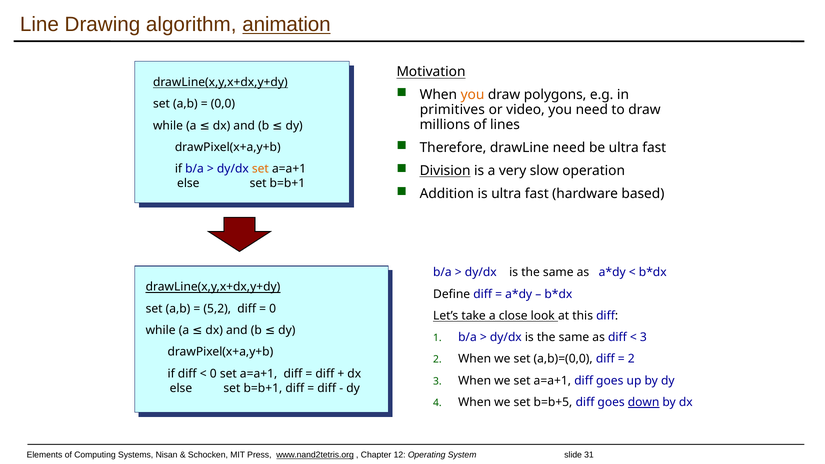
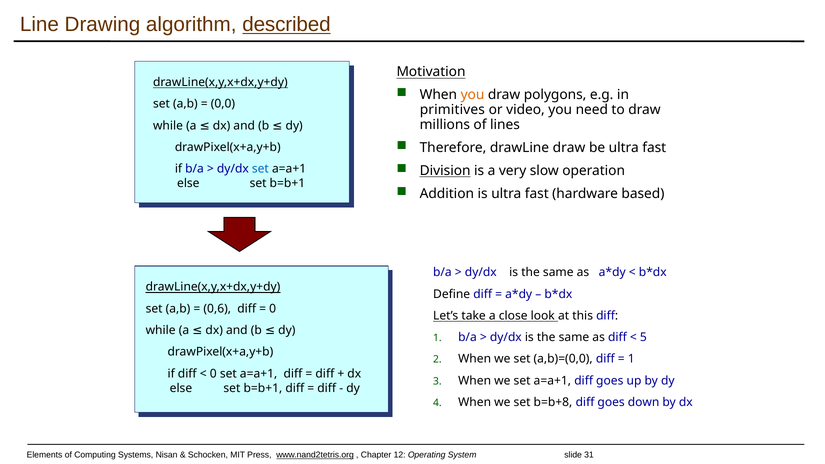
animation: animation -> described (286, 25)
drawLine need: need -> draw (569, 148)
set colour: orange -> blue (260, 169)
5,2: 5,2 -> 0,6 (217, 309)
3: 3 -> 5 (643, 337)
2: 2 -> 1 (631, 359)
b=b+5: b=b+5 -> b=b+8 (553, 402)
down underline: present -> none (644, 402)
